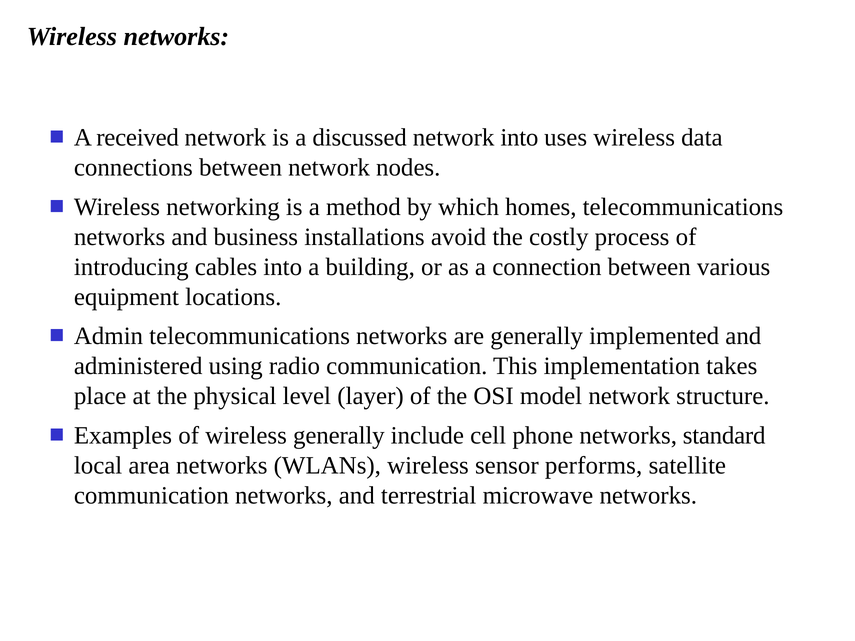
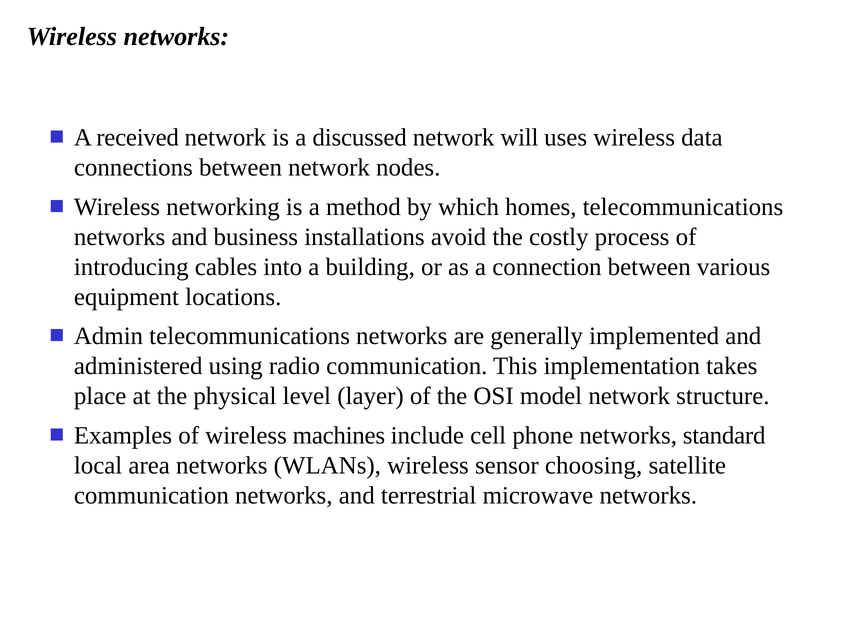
network into: into -> will (519, 138)
wireless generally: generally -> machines (339, 436)
performs: performs -> choosing (594, 466)
